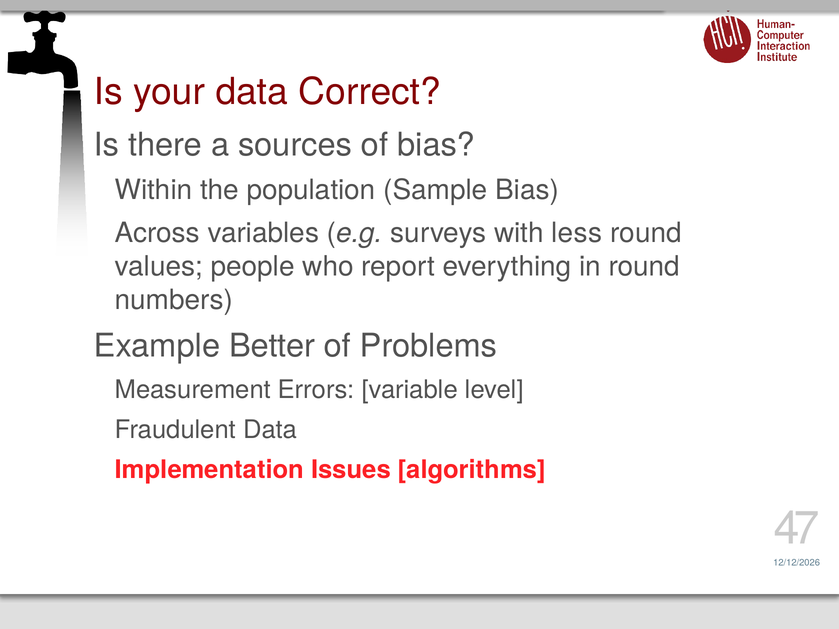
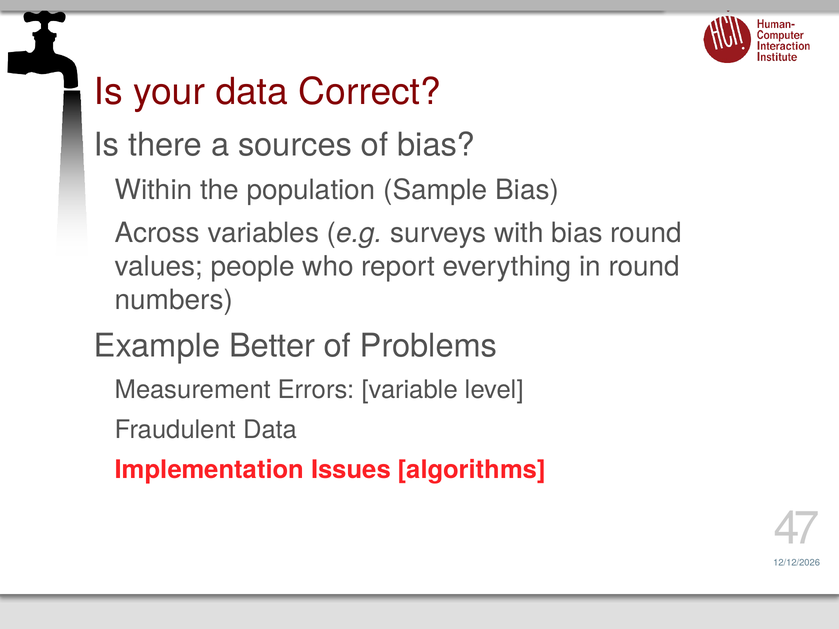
with less: less -> bias (577, 233)
